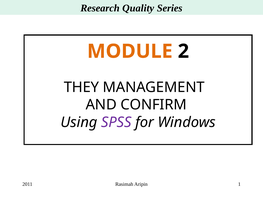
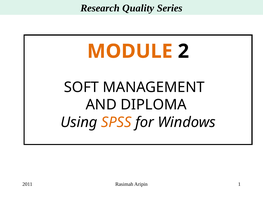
THEY: THEY -> SOFT (81, 87)
CONFIRM: CONFIRM -> DIPLOMA (154, 105)
SPSS colour: purple -> orange (116, 122)
